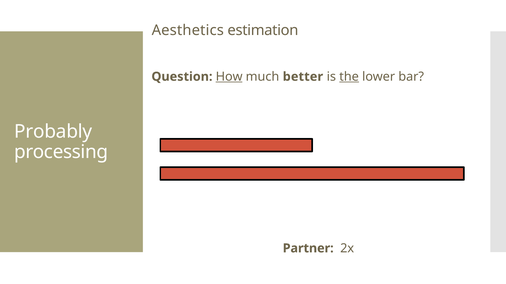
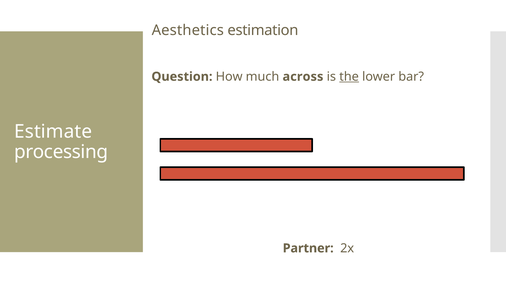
How underline: present -> none (229, 77)
better: better -> across (303, 77)
Probably: Probably -> Estimate (53, 132)
